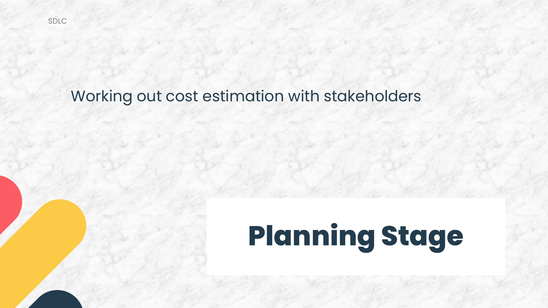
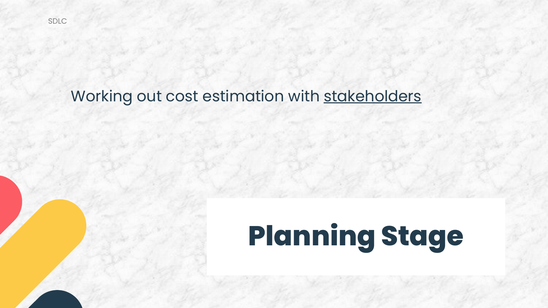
stakeholders underline: none -> present (373, 96)
